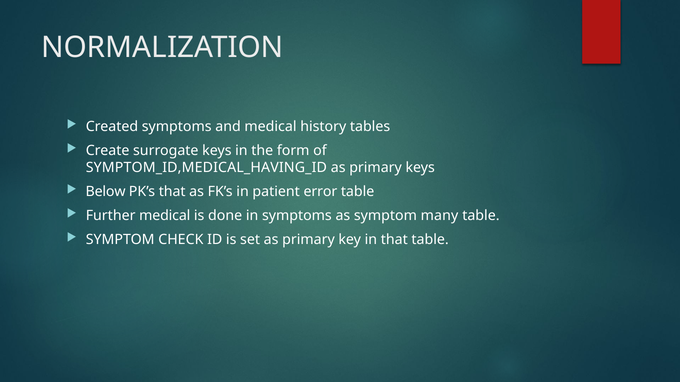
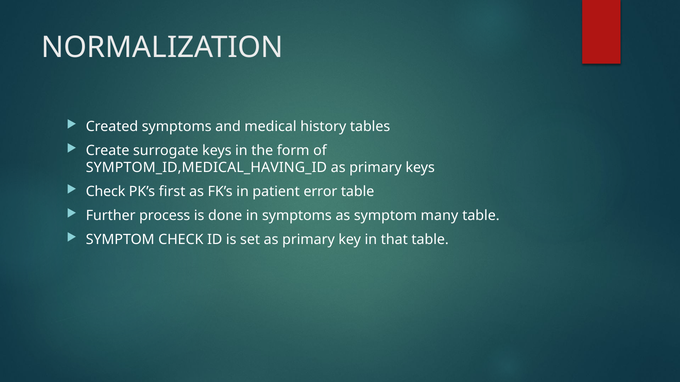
Below: Below -> Check (106, 192)
PK’s that: that -> first (172, 192)
Further medical: medical -> process (165, 216)
